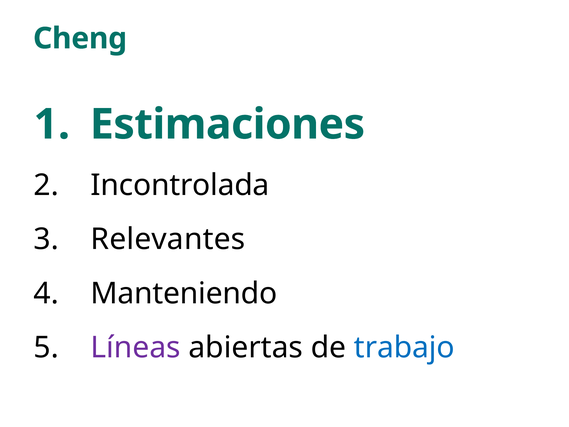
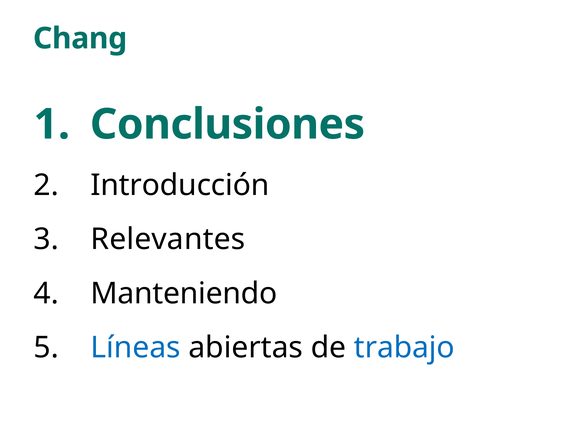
Cheng: Cheng -> Chang (80, 38)
Estimaciones: Estimaciones -> Conclusiones (227, 124)
Incontrolada: Incontrolada -> Introducción (180, 185)
Líneas colour: purple -> blue (136, 347)
